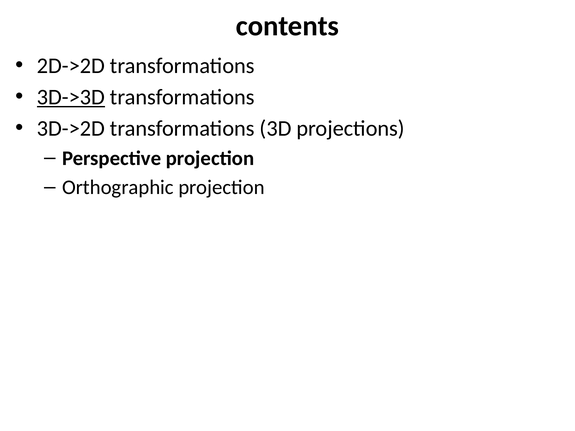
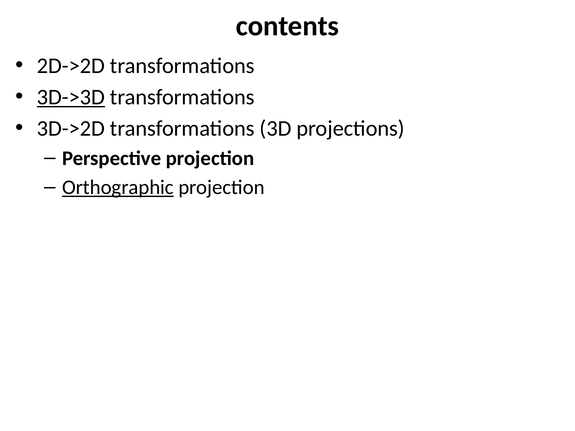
Orthographic underline: none -> present (118, 187)
